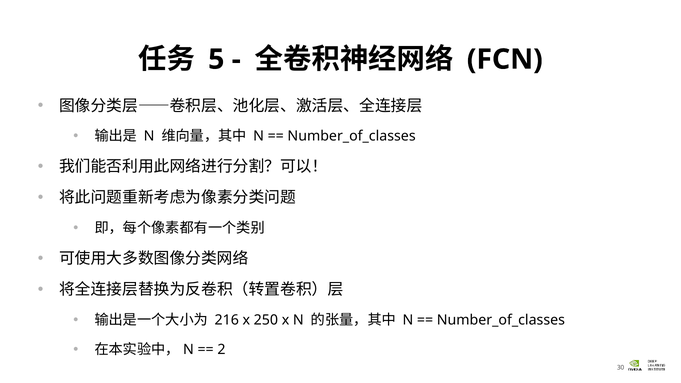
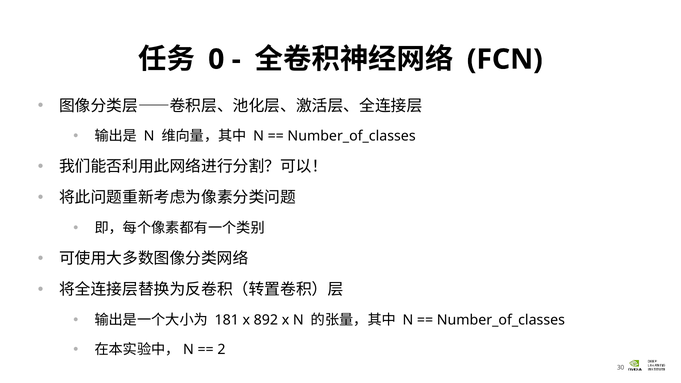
5: 5 -> 0 (216, 59)
216: 216 -> 181 (227, 320)
250: 250 -> 892 (266, 320)
